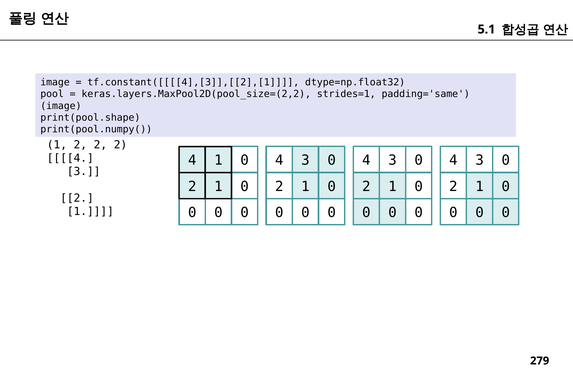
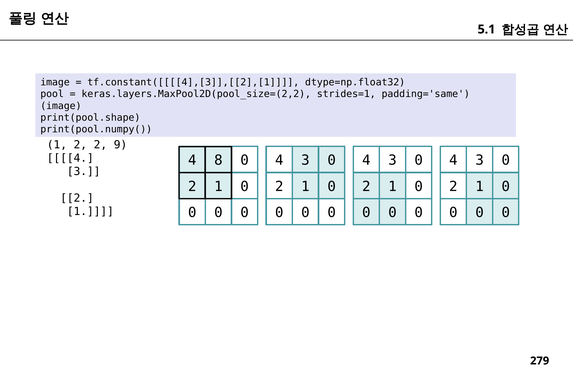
2 2 2: 2 -> 9 (120, 145)
4 1: 1 -> 8 (218, 161)
